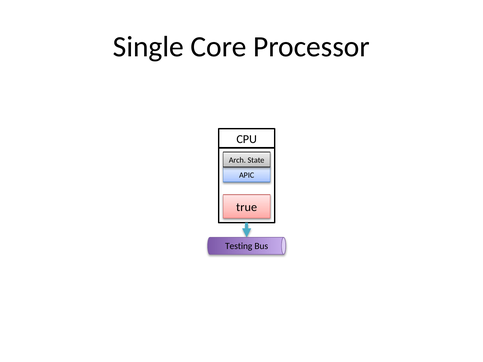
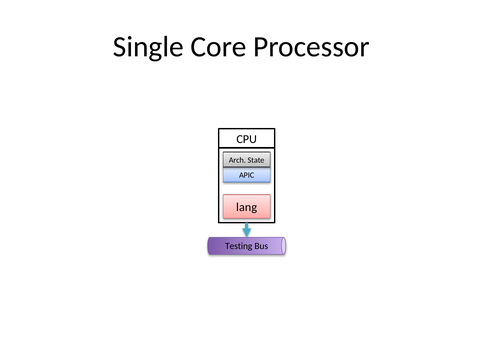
true: true -> lang (247, 207)
